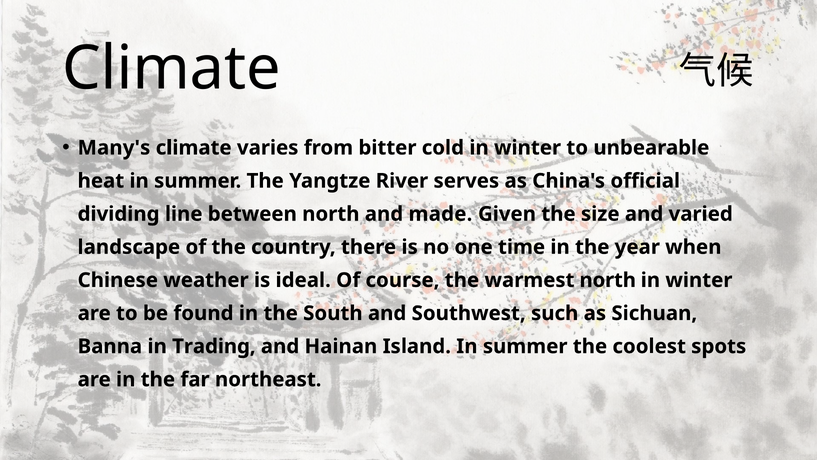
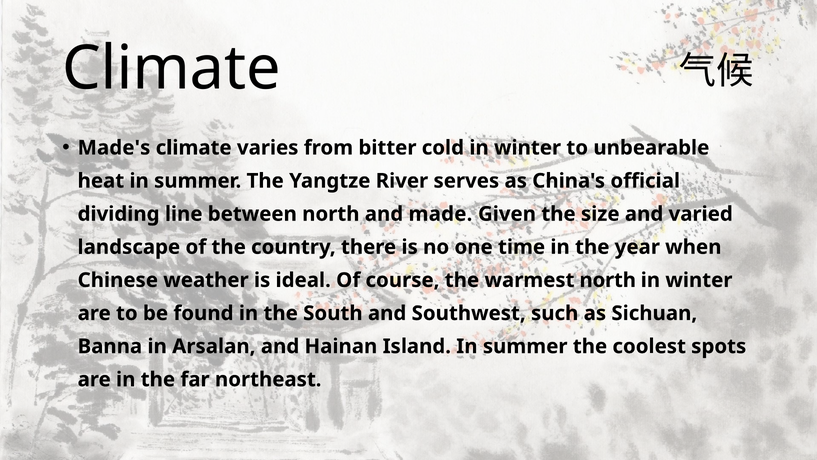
Many's: Many's -> Made's (114, 148)
Trading: Trading -> Arsalan (214, 346)
